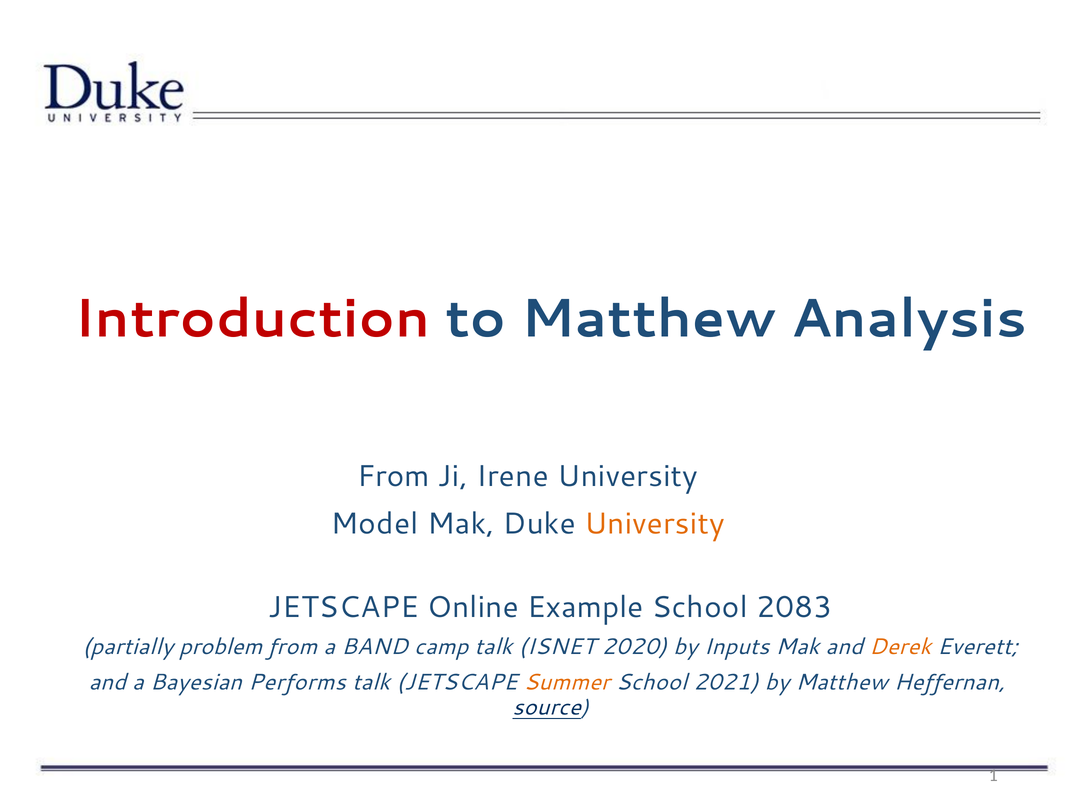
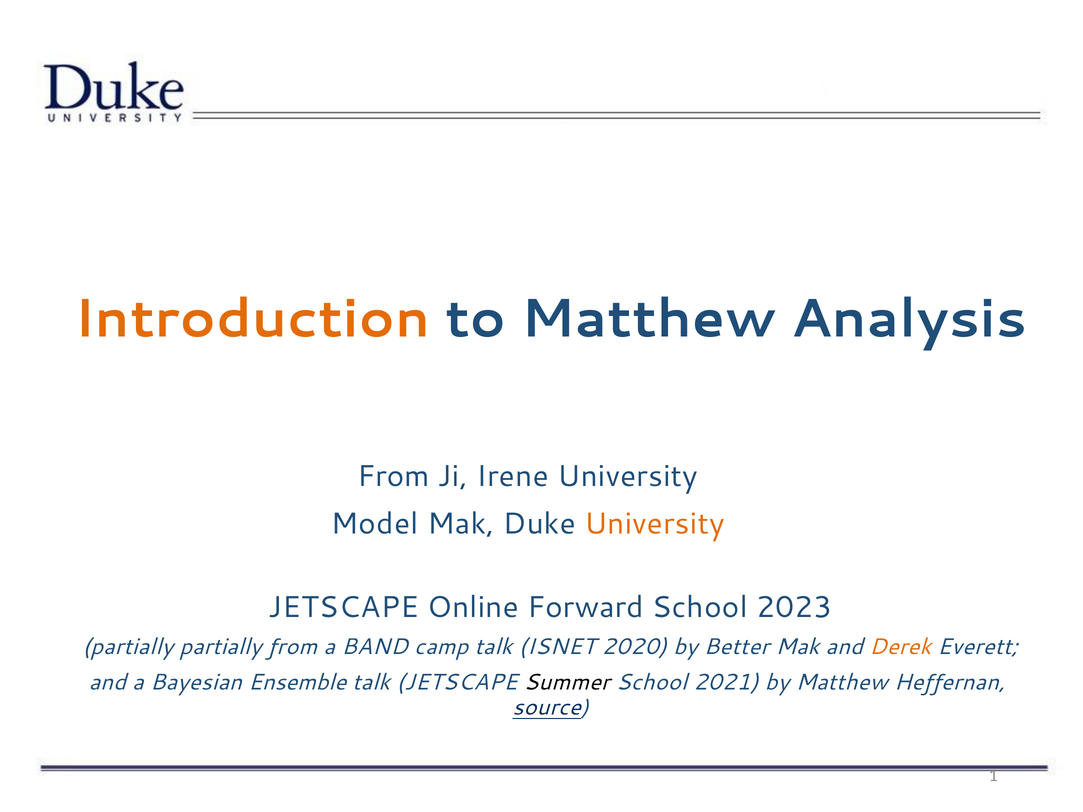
Introduction colour: red -> orange (252, 319)
Example: Example -> Forward (585, 608)
2083: 2083 -> 2023 (794, 608)
partially problem: problem -> partially (221, 647)
Inputs: Inputs -> Better (736, 647)
Performs: Performs -> Ensemble (297, 682)
Summer colour: orange -> black (567, 682)
